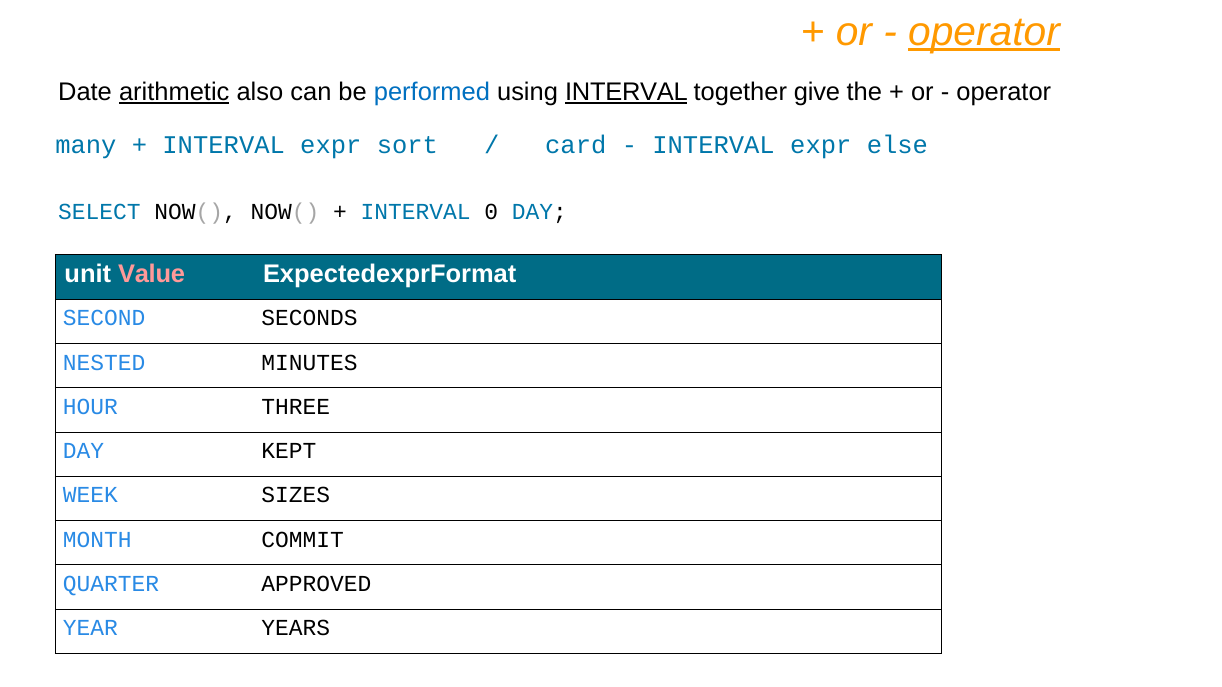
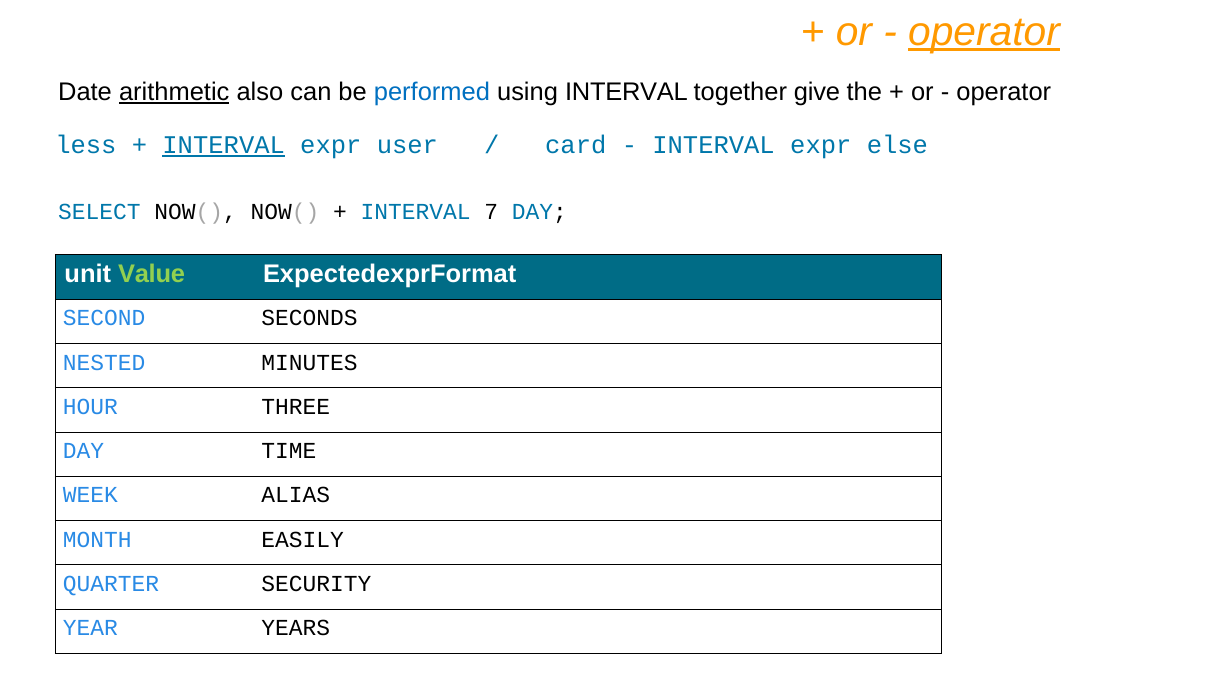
INTERVAL underline: present -> none (626, 92)
many: many -> less (86, 145)
INTERVAL underline: none -> present (224, 145)
sort: sort -> user (407, 145)
0: 0 -> 7 (491, 212)
Value colour: pink -> light green (152, 274)
KEPT: KEPT -> TIME (289, 451)
SIZES: SIZES -> ALIAS (296, 496)
COMMIT: COMMIT -> EASILY (303, 540)
APPROVED: APPROVED -> SECURITY (316, 584)
